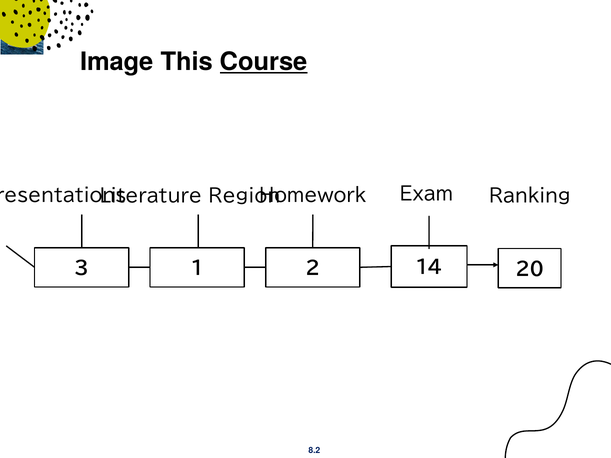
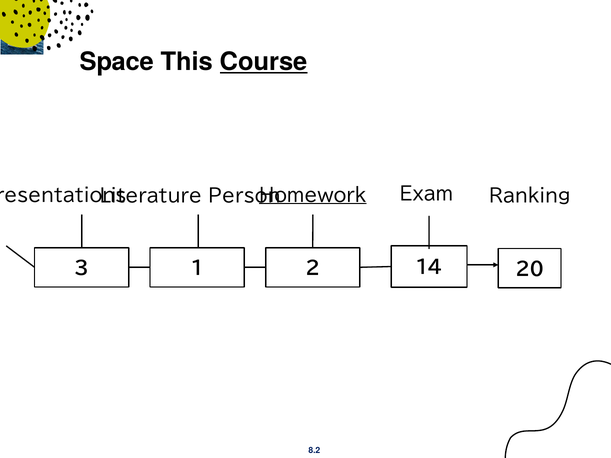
Image: Image -> Space (117, 62)
Homework underline: none -> present (313, 196)
Region: Region -> Person (244, 196)
